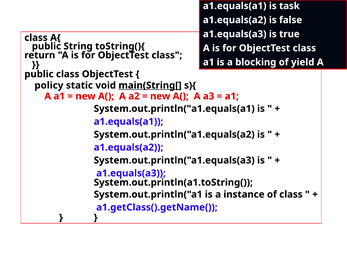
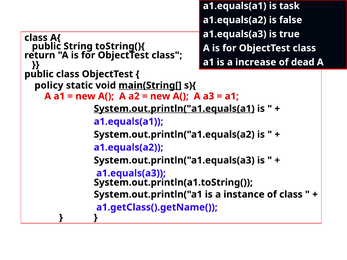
blocking: blocking -> increase (256, 62)
yield: yield -> dead (303, 62)
System.out.println("a1.equals(a1 underline: none -> present (174, 109)
